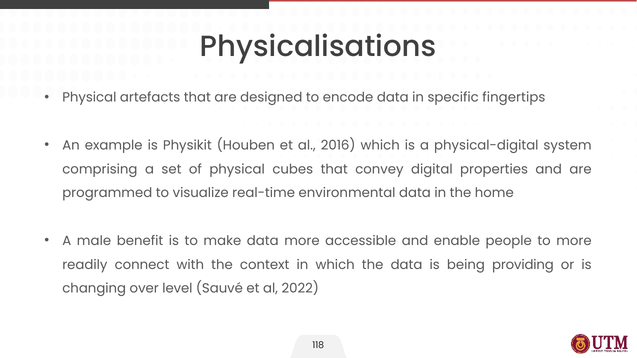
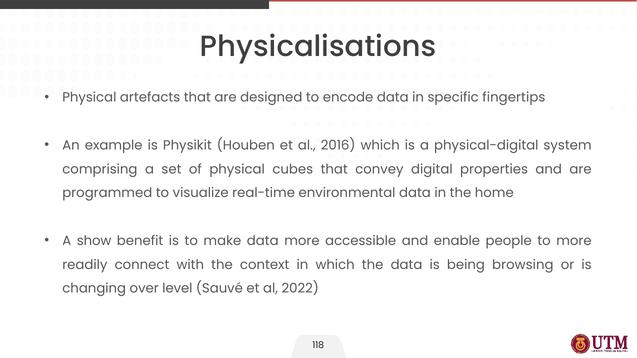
male: male -> show (94, 241)
providing: providing -> browsing (523, 265)
